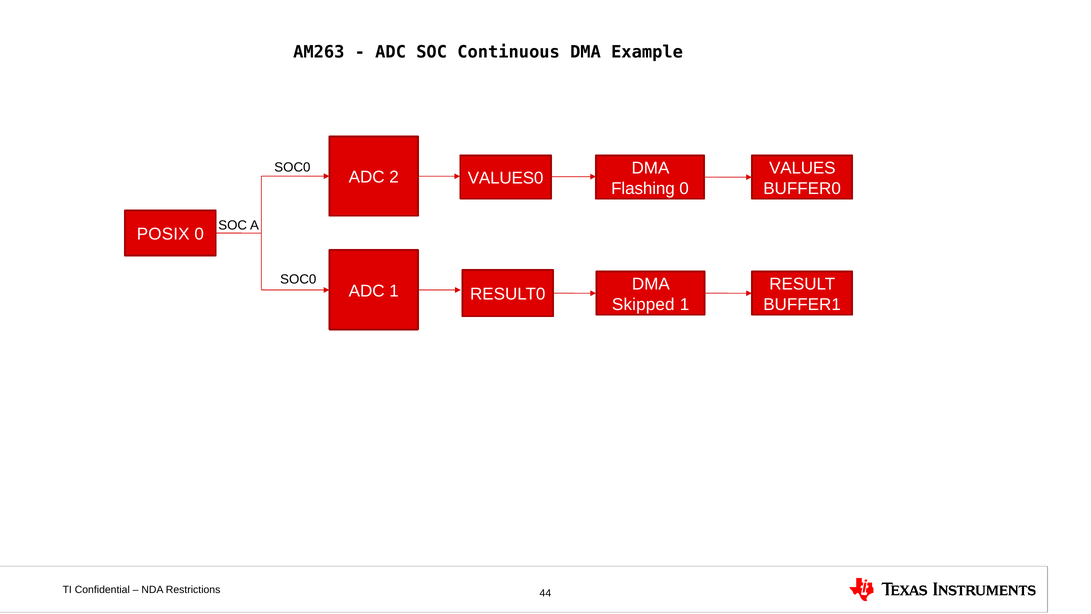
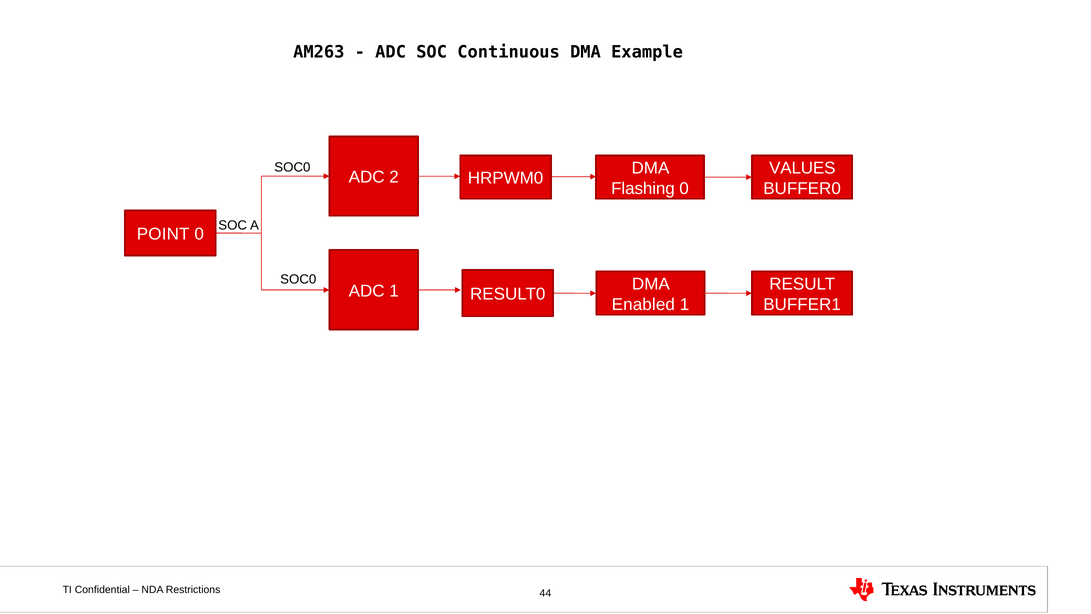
VALUES0: VALUES0 -> HRPWM0 (506, 178)
POSIX: POSIX -> POINT (163, 234)
Skipped: Skipped -> Enabled (643, 304)
